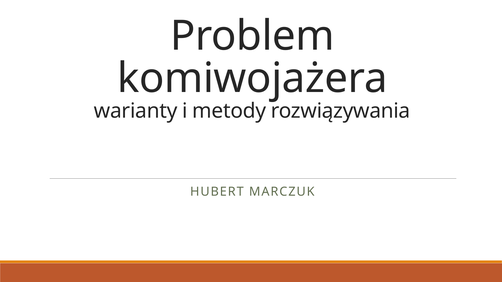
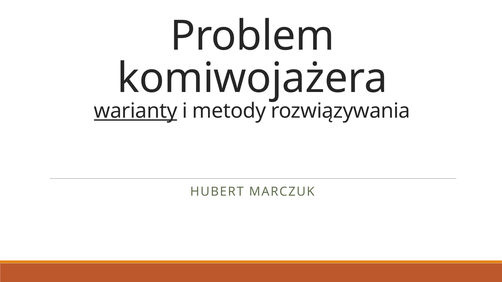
warianty underline: none -> present (136, 111)
